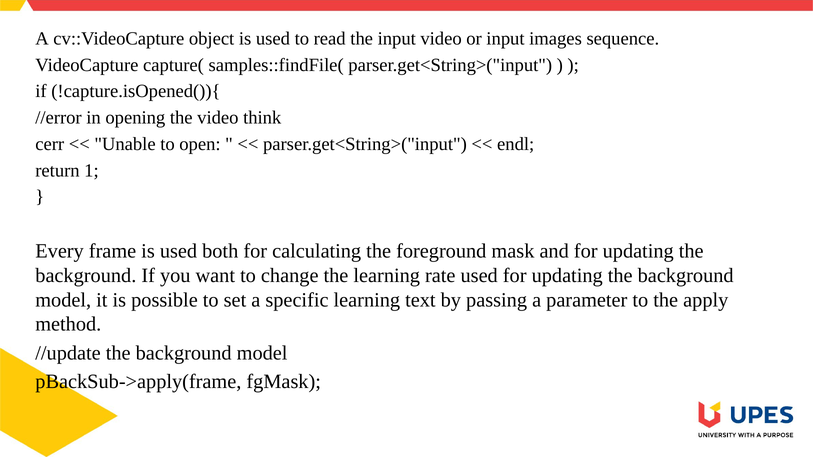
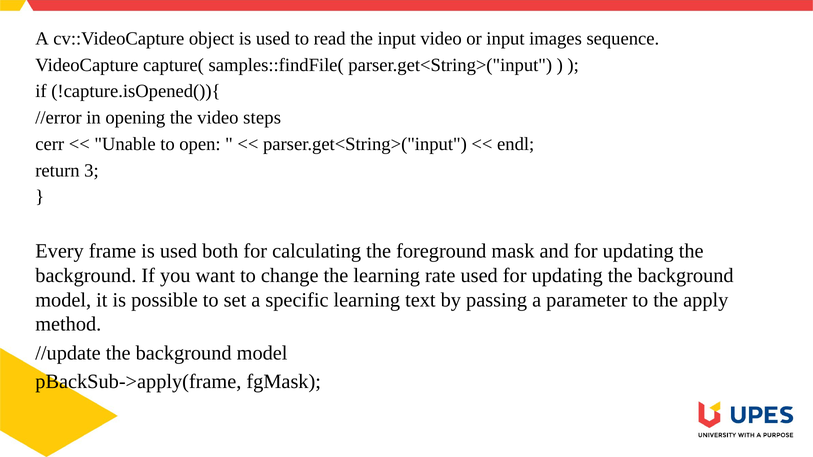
think: think -> steps (262, 118)
1: 1 -> 3 (91, 171)
